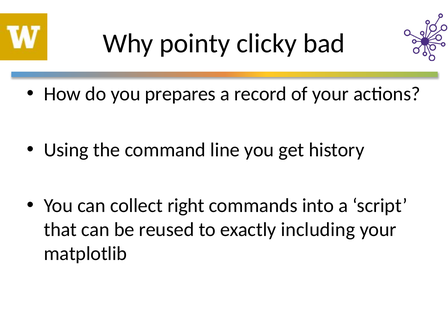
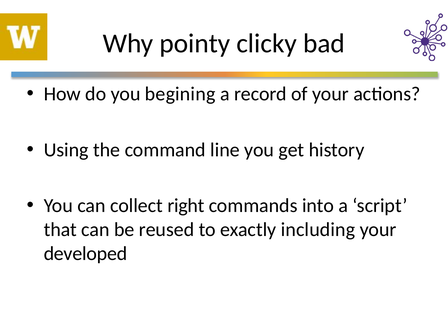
prepares: prepares -> begining (180, 94)
matplotlib: matplotlib -> developed (85, 253)
